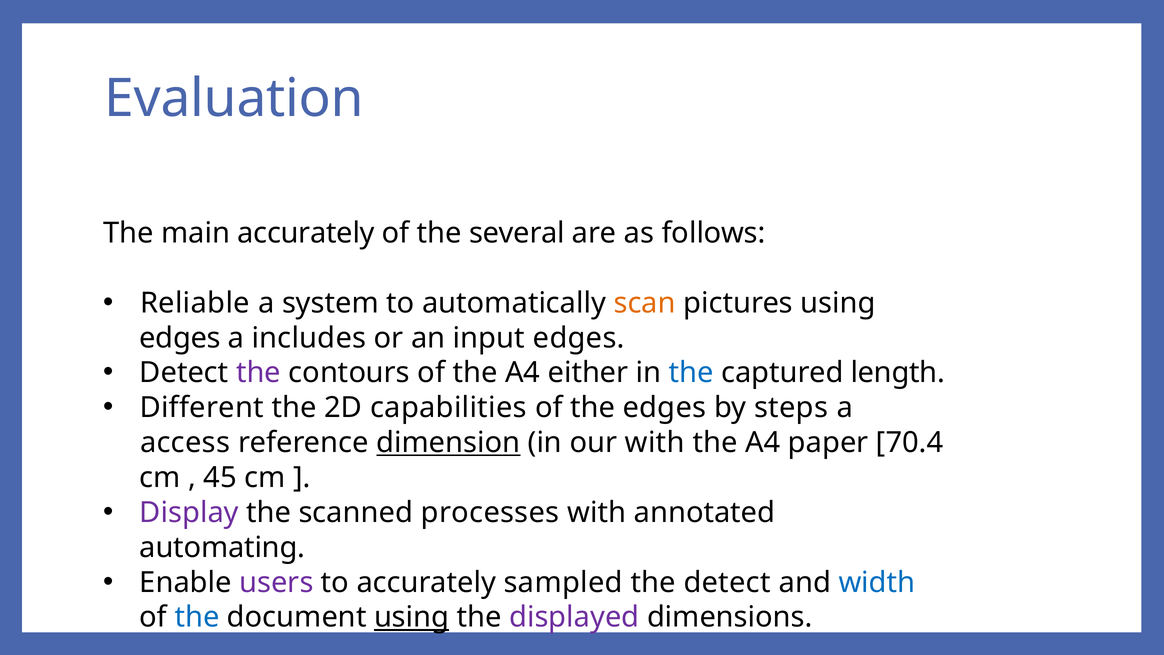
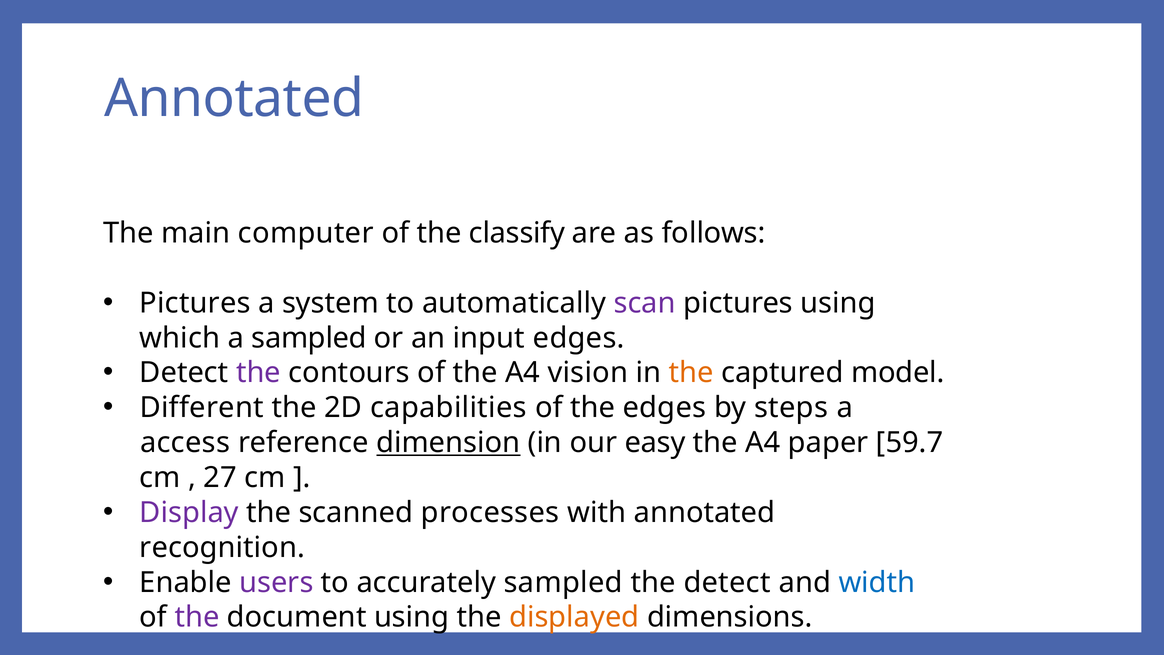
Evaluation: Evaluation -> Annotated (234, 99)
main accurately: accurately -> computer (306, 233)
several: several -> classify (517, 233)
Reliable: Reliable -> Pictures (195, 303)
scan colour: orange -> purple (645, 303)
edges: edges -> which (180, 338)
a includes: includes -> sampled (309, 338)
either: either -> vision (588, 373)
the colour: blue -> orange (691, 373)
length: length -> model (898, 373)
our with: with -> easy (655, 443)
70.4: 70.4 -> 59.7 (910, 443)
45: 45 -> 27 (220, 477)
automating: automating -> recognition (222, 547)
the colour: blue -> purple (197, 617)
using underline: present -> none (412, 617)
displayed colour: purple -> orange (574, 617)
